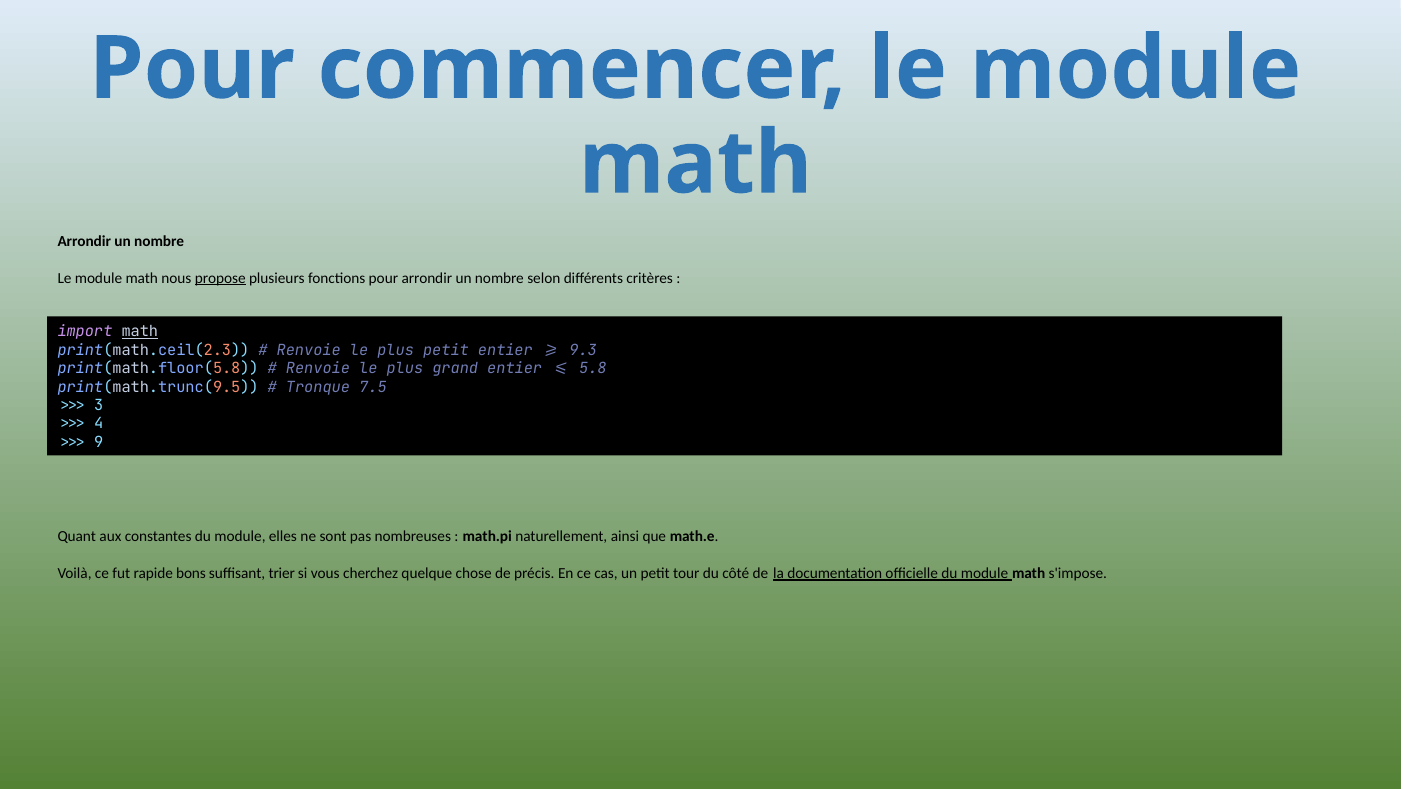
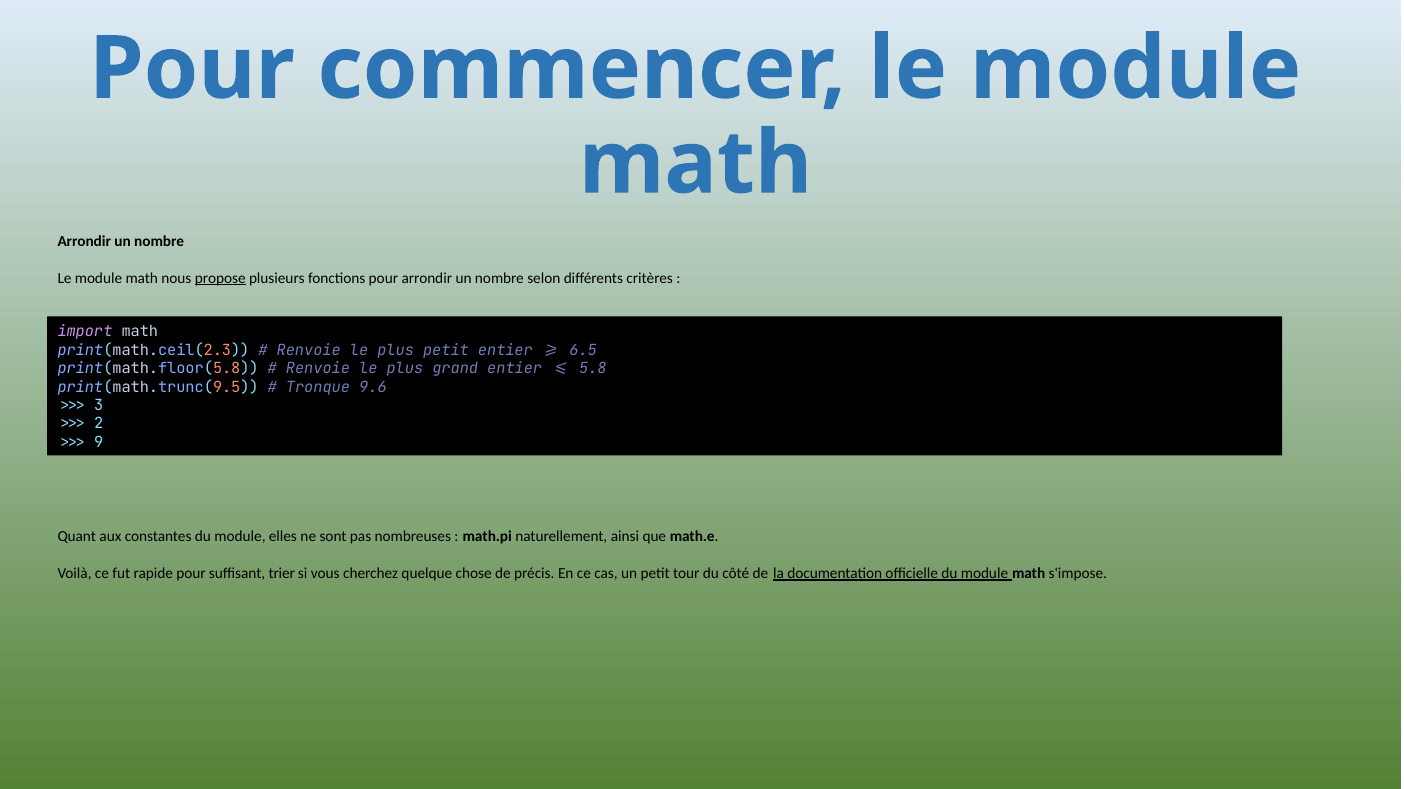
math underline: present -> none (140, 332)
9.3: 9.3 -> 6.5 (583, 351)
7.5: 7.5 -> 9.6 (373, 387)
4: 4 -> 2 (99, 424)
rapide bons: bons -> pour (191, 574)
